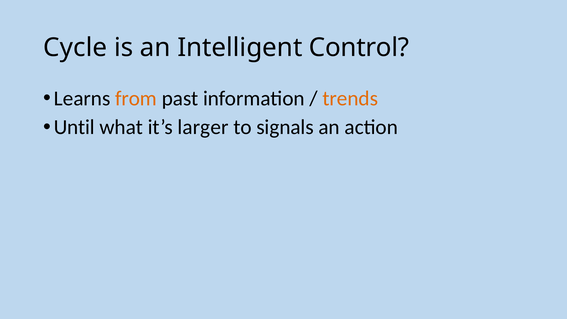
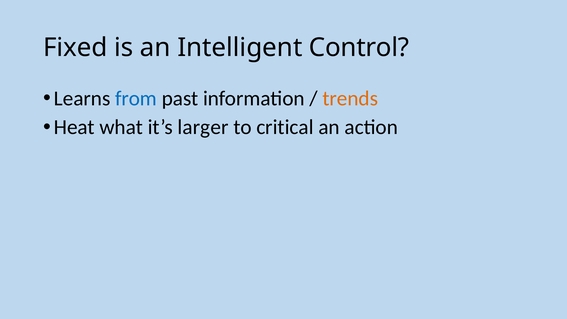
Cycle: Cycle -> Fixed (75, 48)
from colour: orange -> blue (136, 98)
Until: Until -> Heat (74, 127)
signals: signals -> critical (285, 127)
